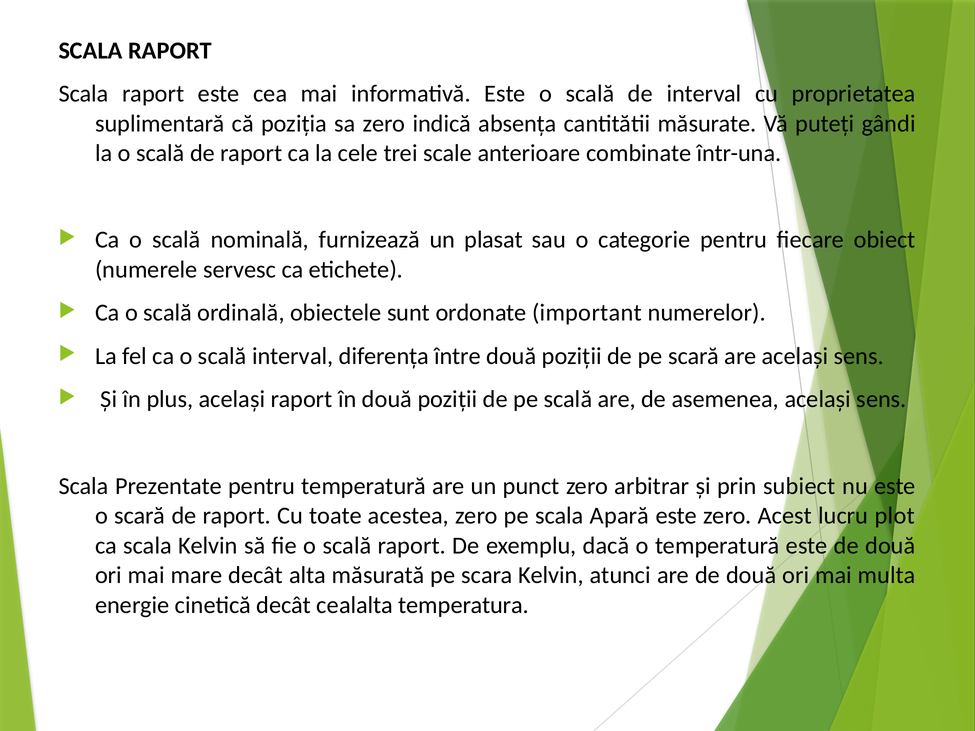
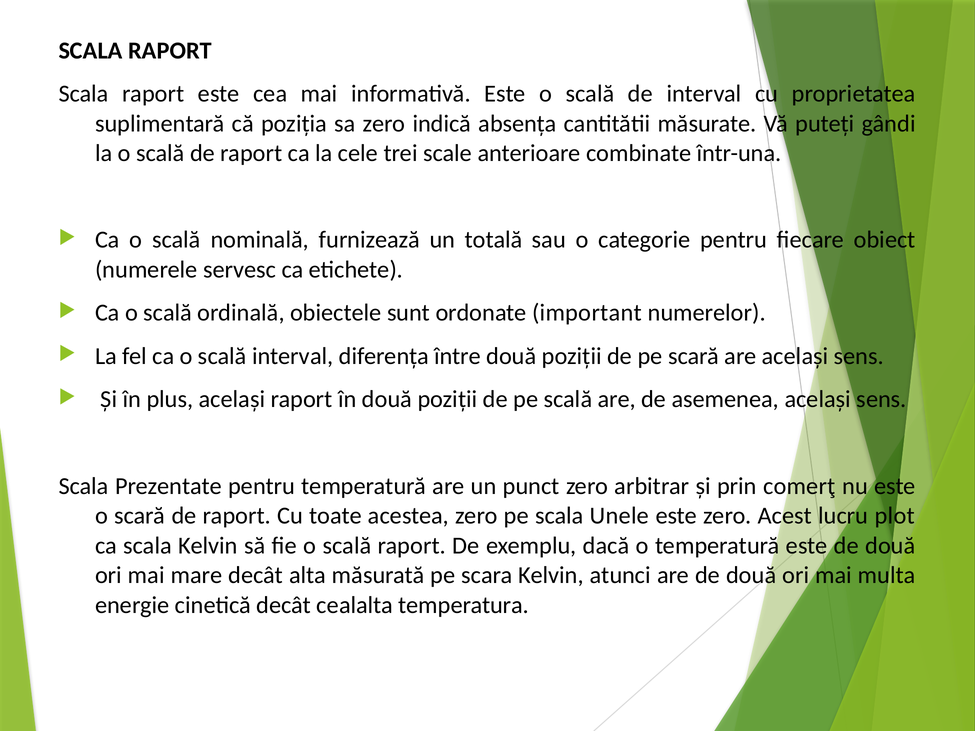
plasat: plasat -> totală (494, 240)
subiect: subiect -> comerţ (799, 486)
Apară: Apară -> Unele (619, 516)
